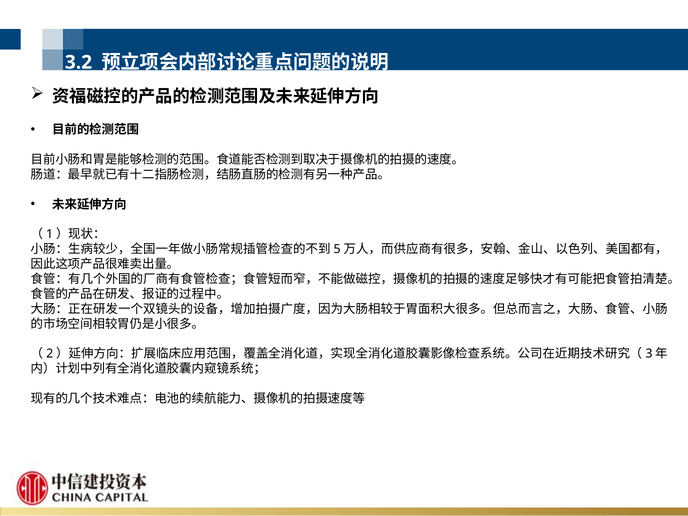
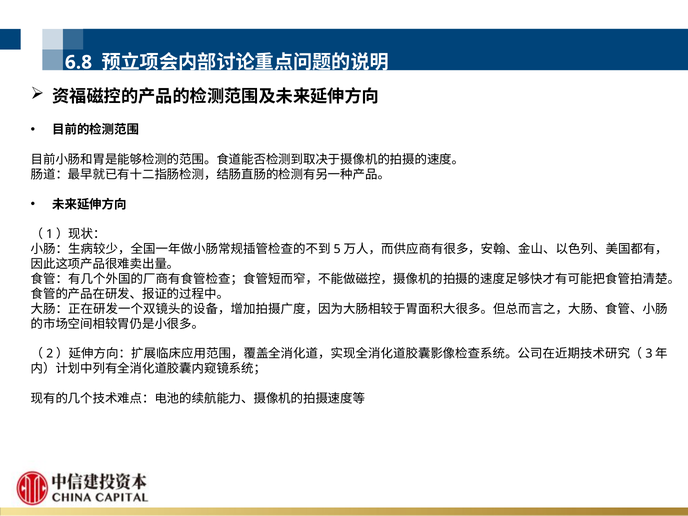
3.2: 3.2 -> 6.8 (78, 62)
